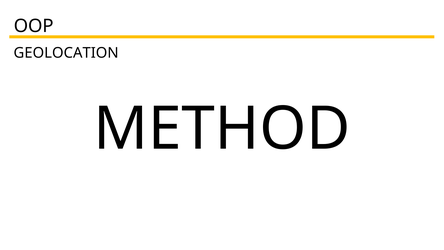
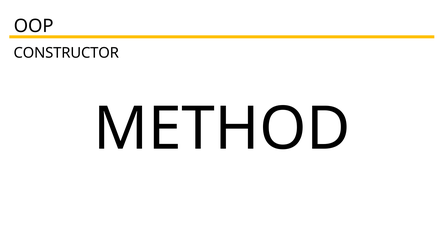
GEOLOCATION: GEOLOCATION -> CONSTRUCTOR (66, 53)
